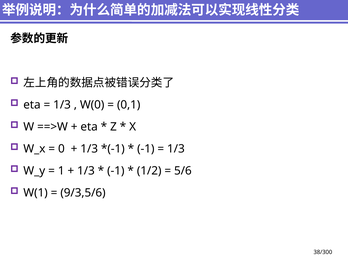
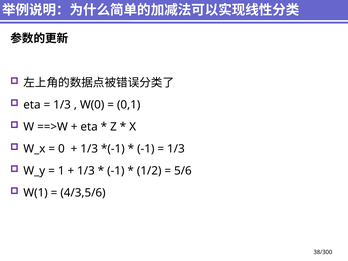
9/3,5/6: 9/3,5/6 -> 4/3,5/6 (83, 193)
